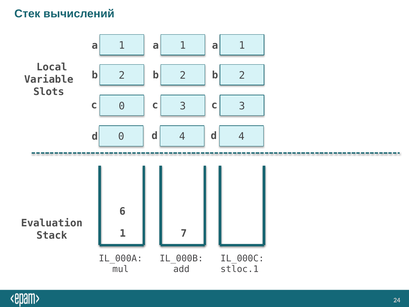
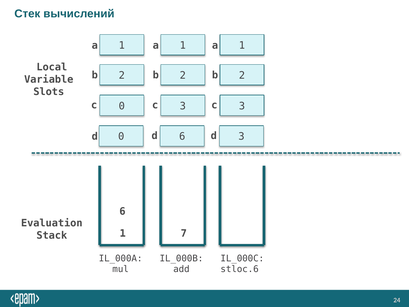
d 4: 4 -> 3 (241, 136)
0 4: 4 -> 6 (182, 136)
stloc.1: stloc.1 -> stloc.6 (240, 269)
